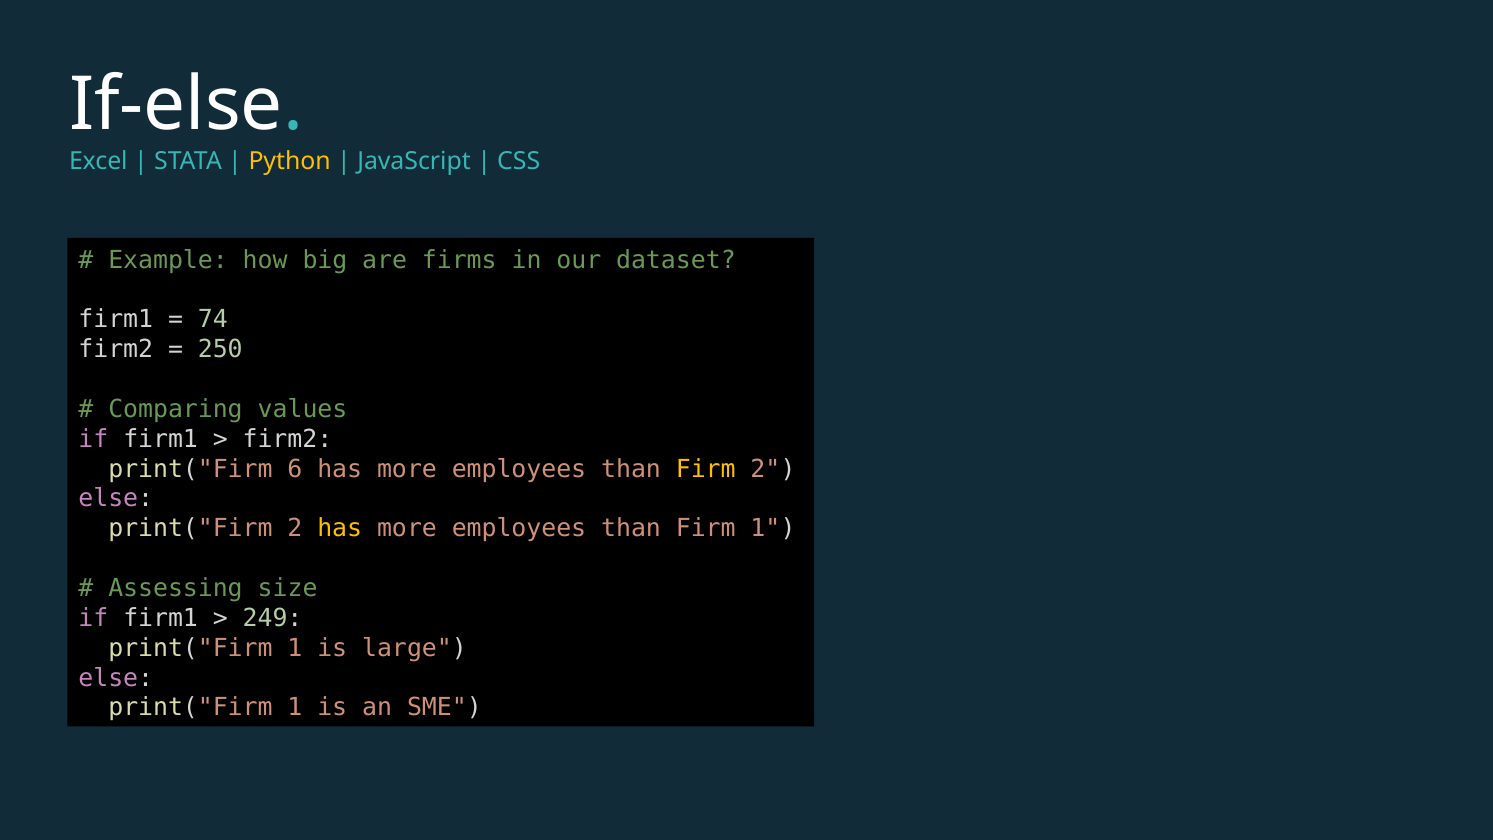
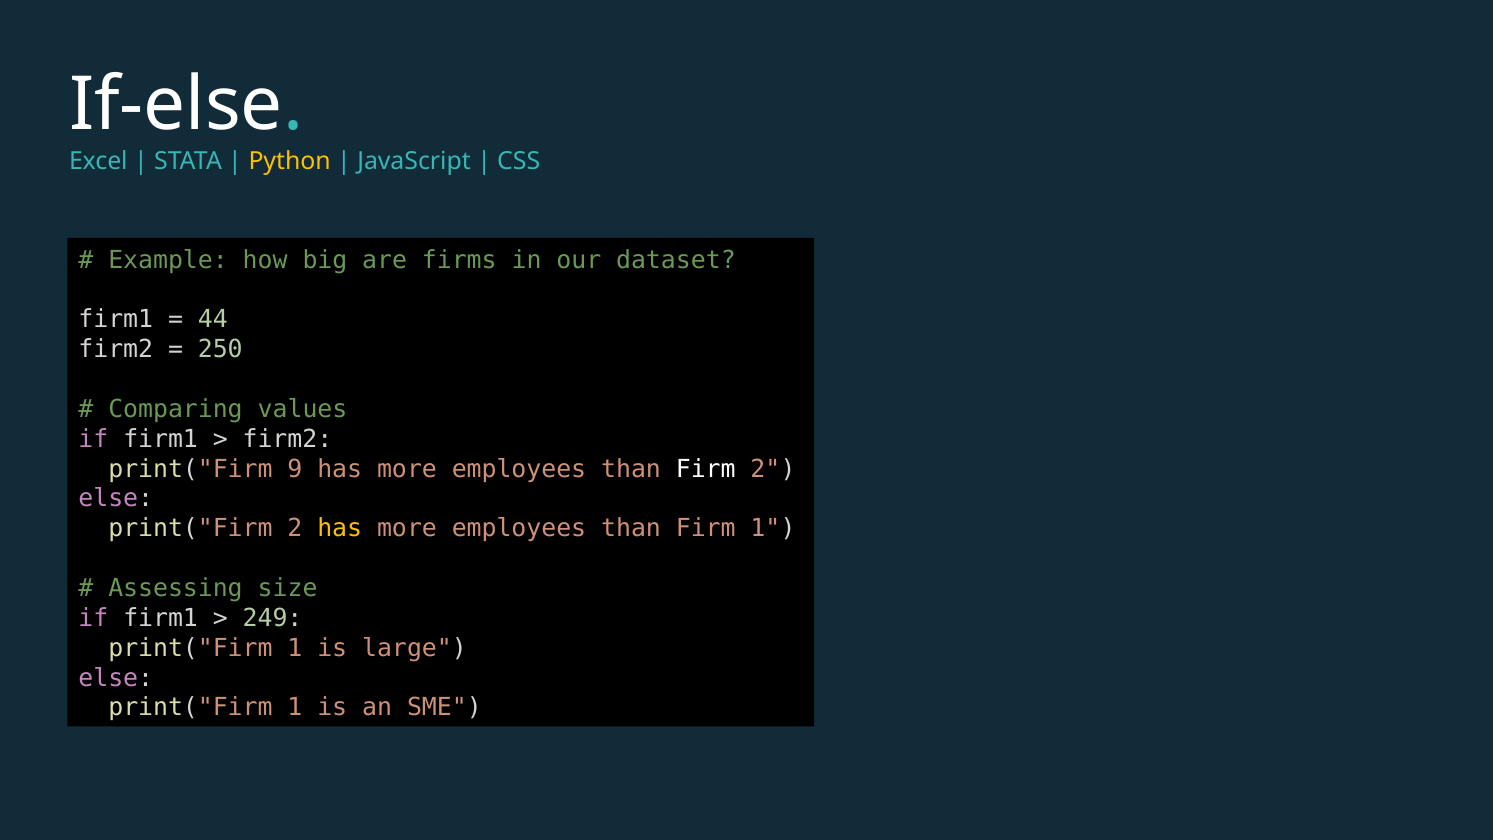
74: 74 -> 44 (213, 320)
6: 6 -> 9 (295, 469)
Firm colour: yellow -> white (706, 469)
